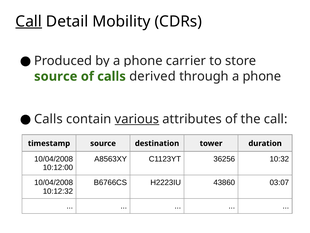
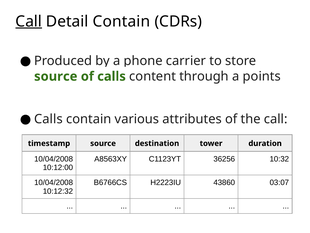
Detail Mobility: Mobility -> Contain (121, 21)
derived: derived -> content (153, 76)
through a phone: phone -> points (262, 76)
various underline: present -> none (137, 119)
